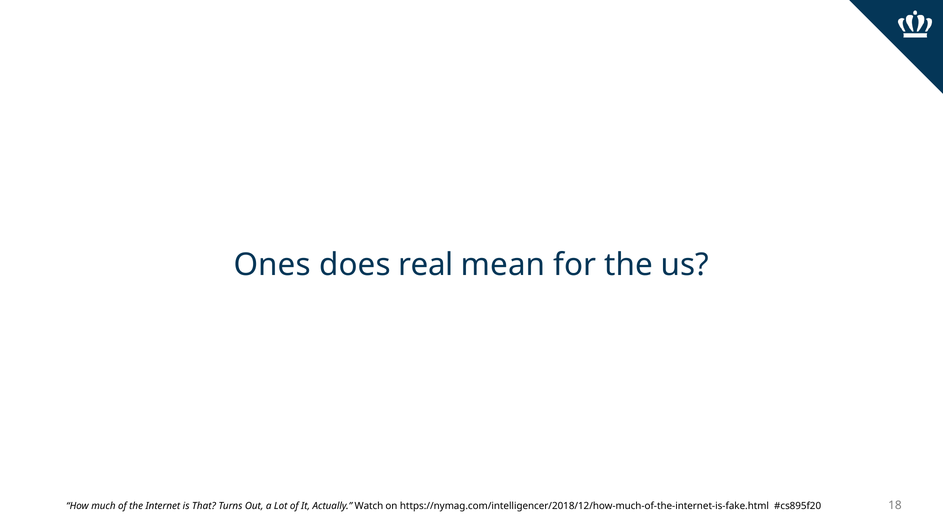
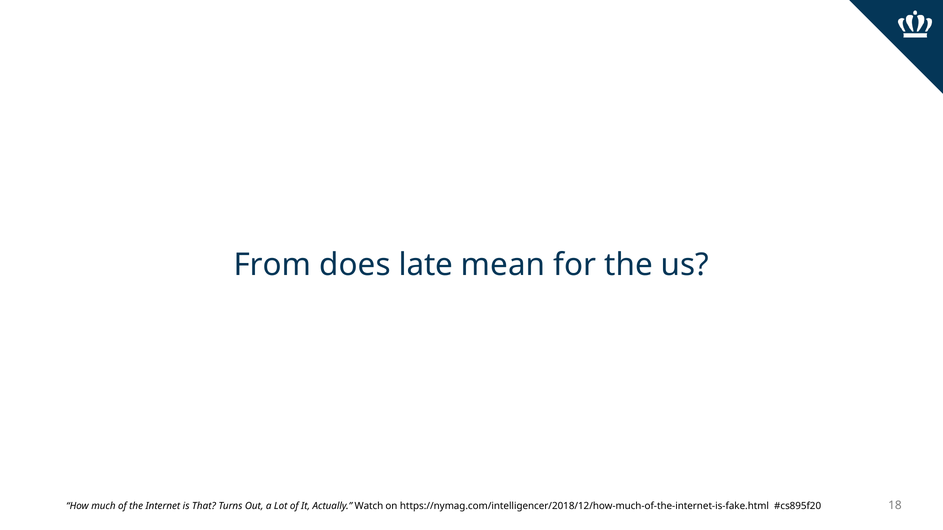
Ones: Ones -> From (272, 265)
real: real -> late (426, 265)
